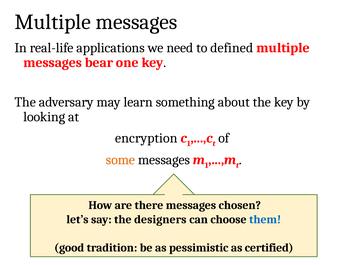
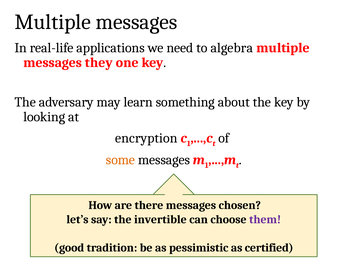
defined: defined -> algebra (232, 48)
bear: bear -> they (99, 62)
designers: designers -> invertible (160, 219)
them colour: blue -> purple (265, 219)
